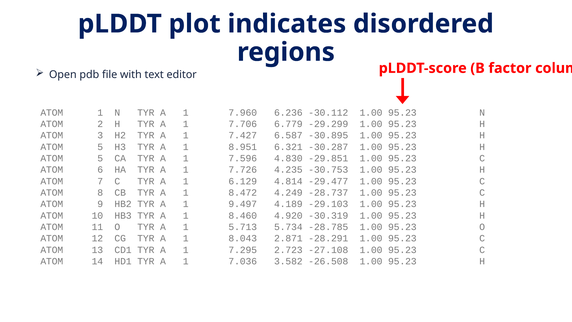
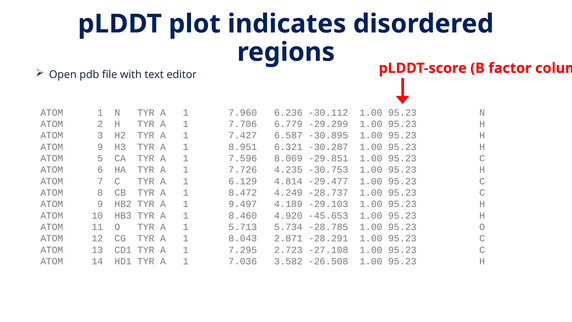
5: 5 -> 9 (100, 147)
4.830: 4.830 -> 8.069 (288, 158)
-30.319: -30.319 -> -45.653 (328, 215)
